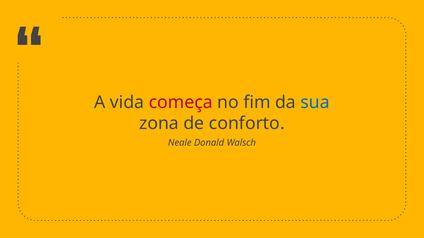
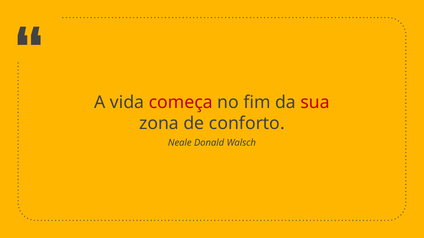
sua colour: blue -> red (315, 102)
